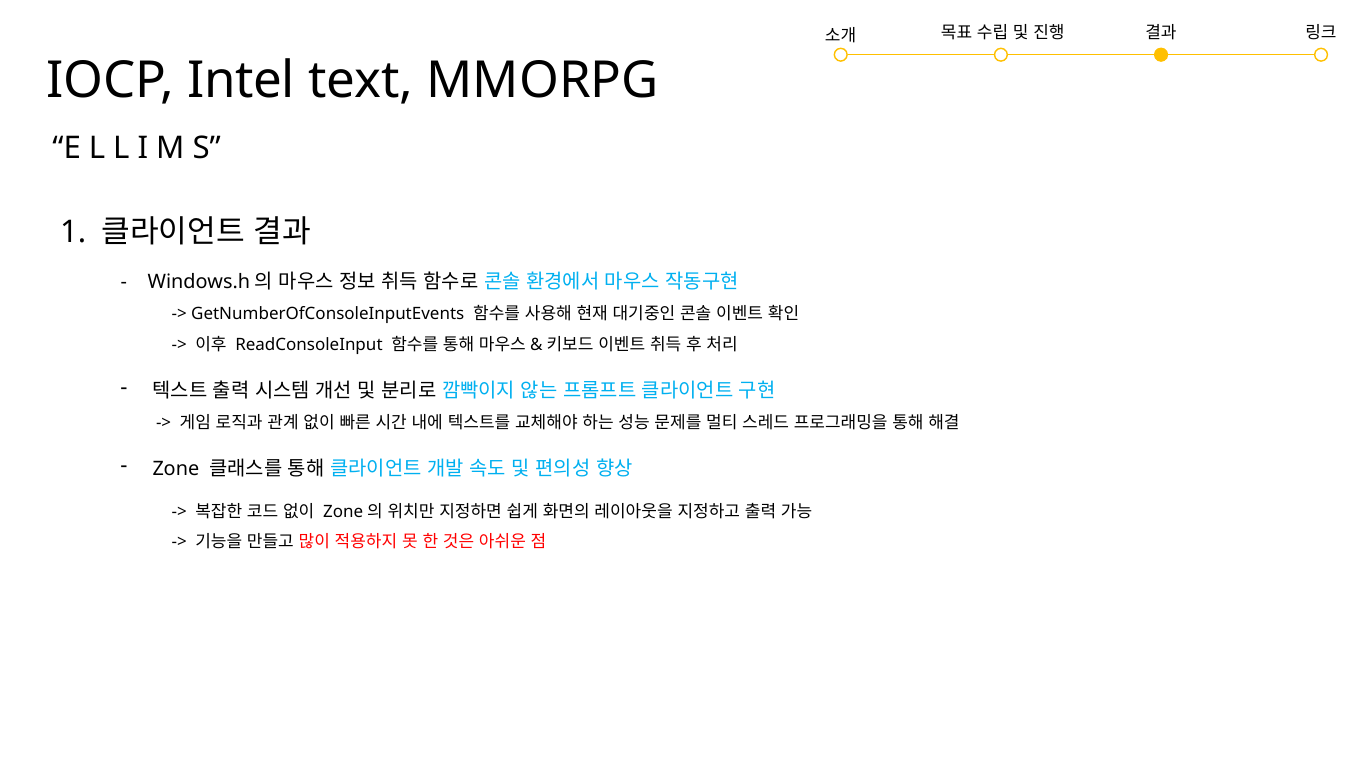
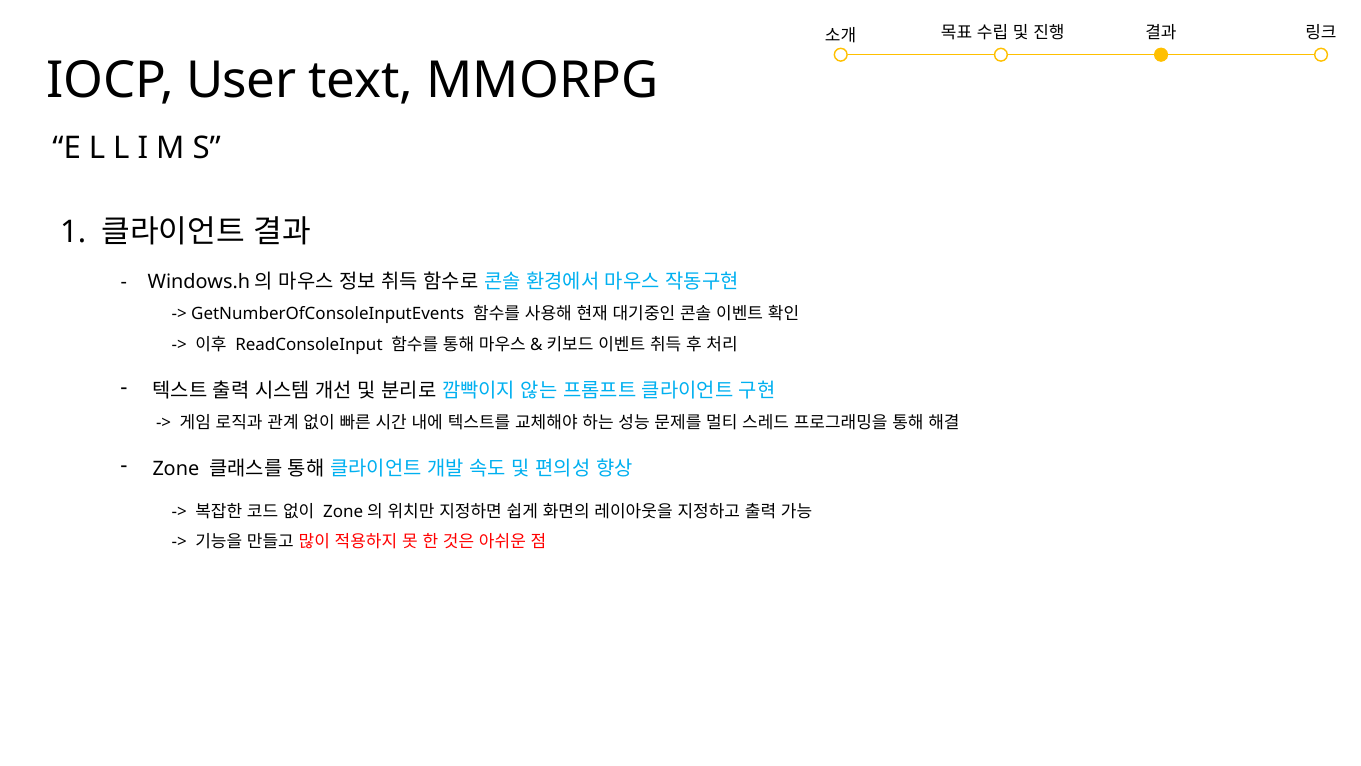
Intel: Intel -> User (241, 80)
